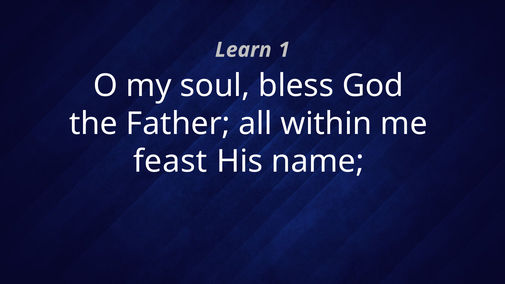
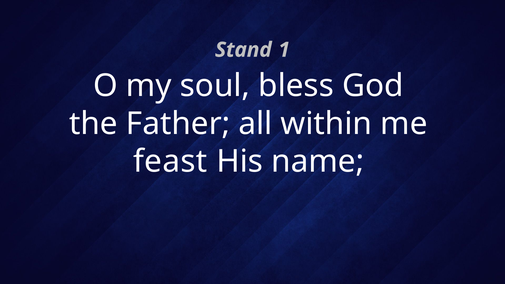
Learn: Learn -> Stand (243, 50)
